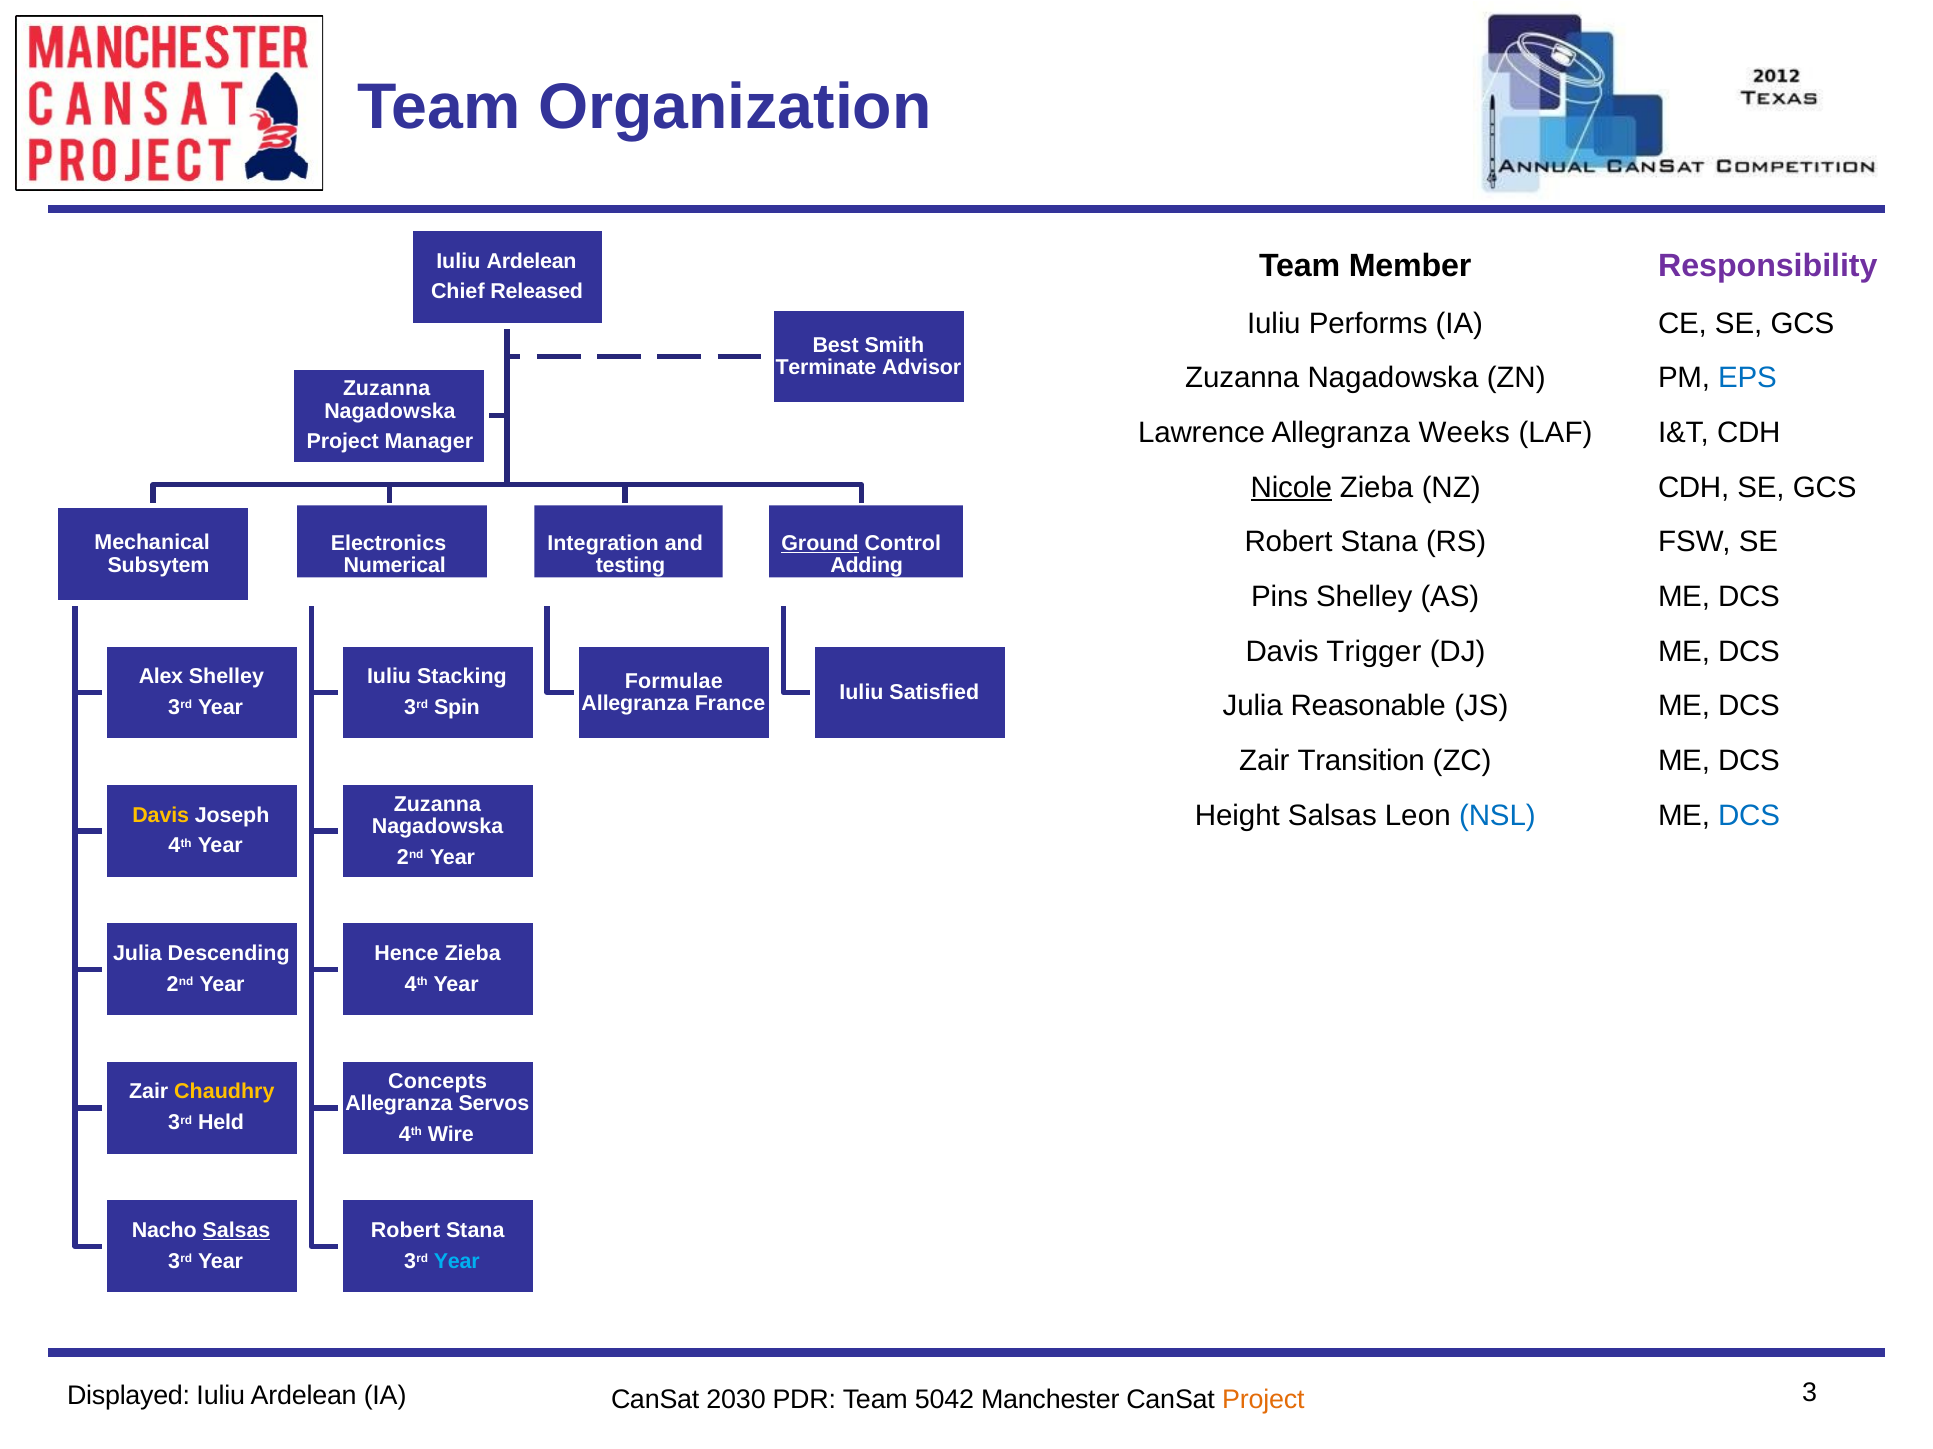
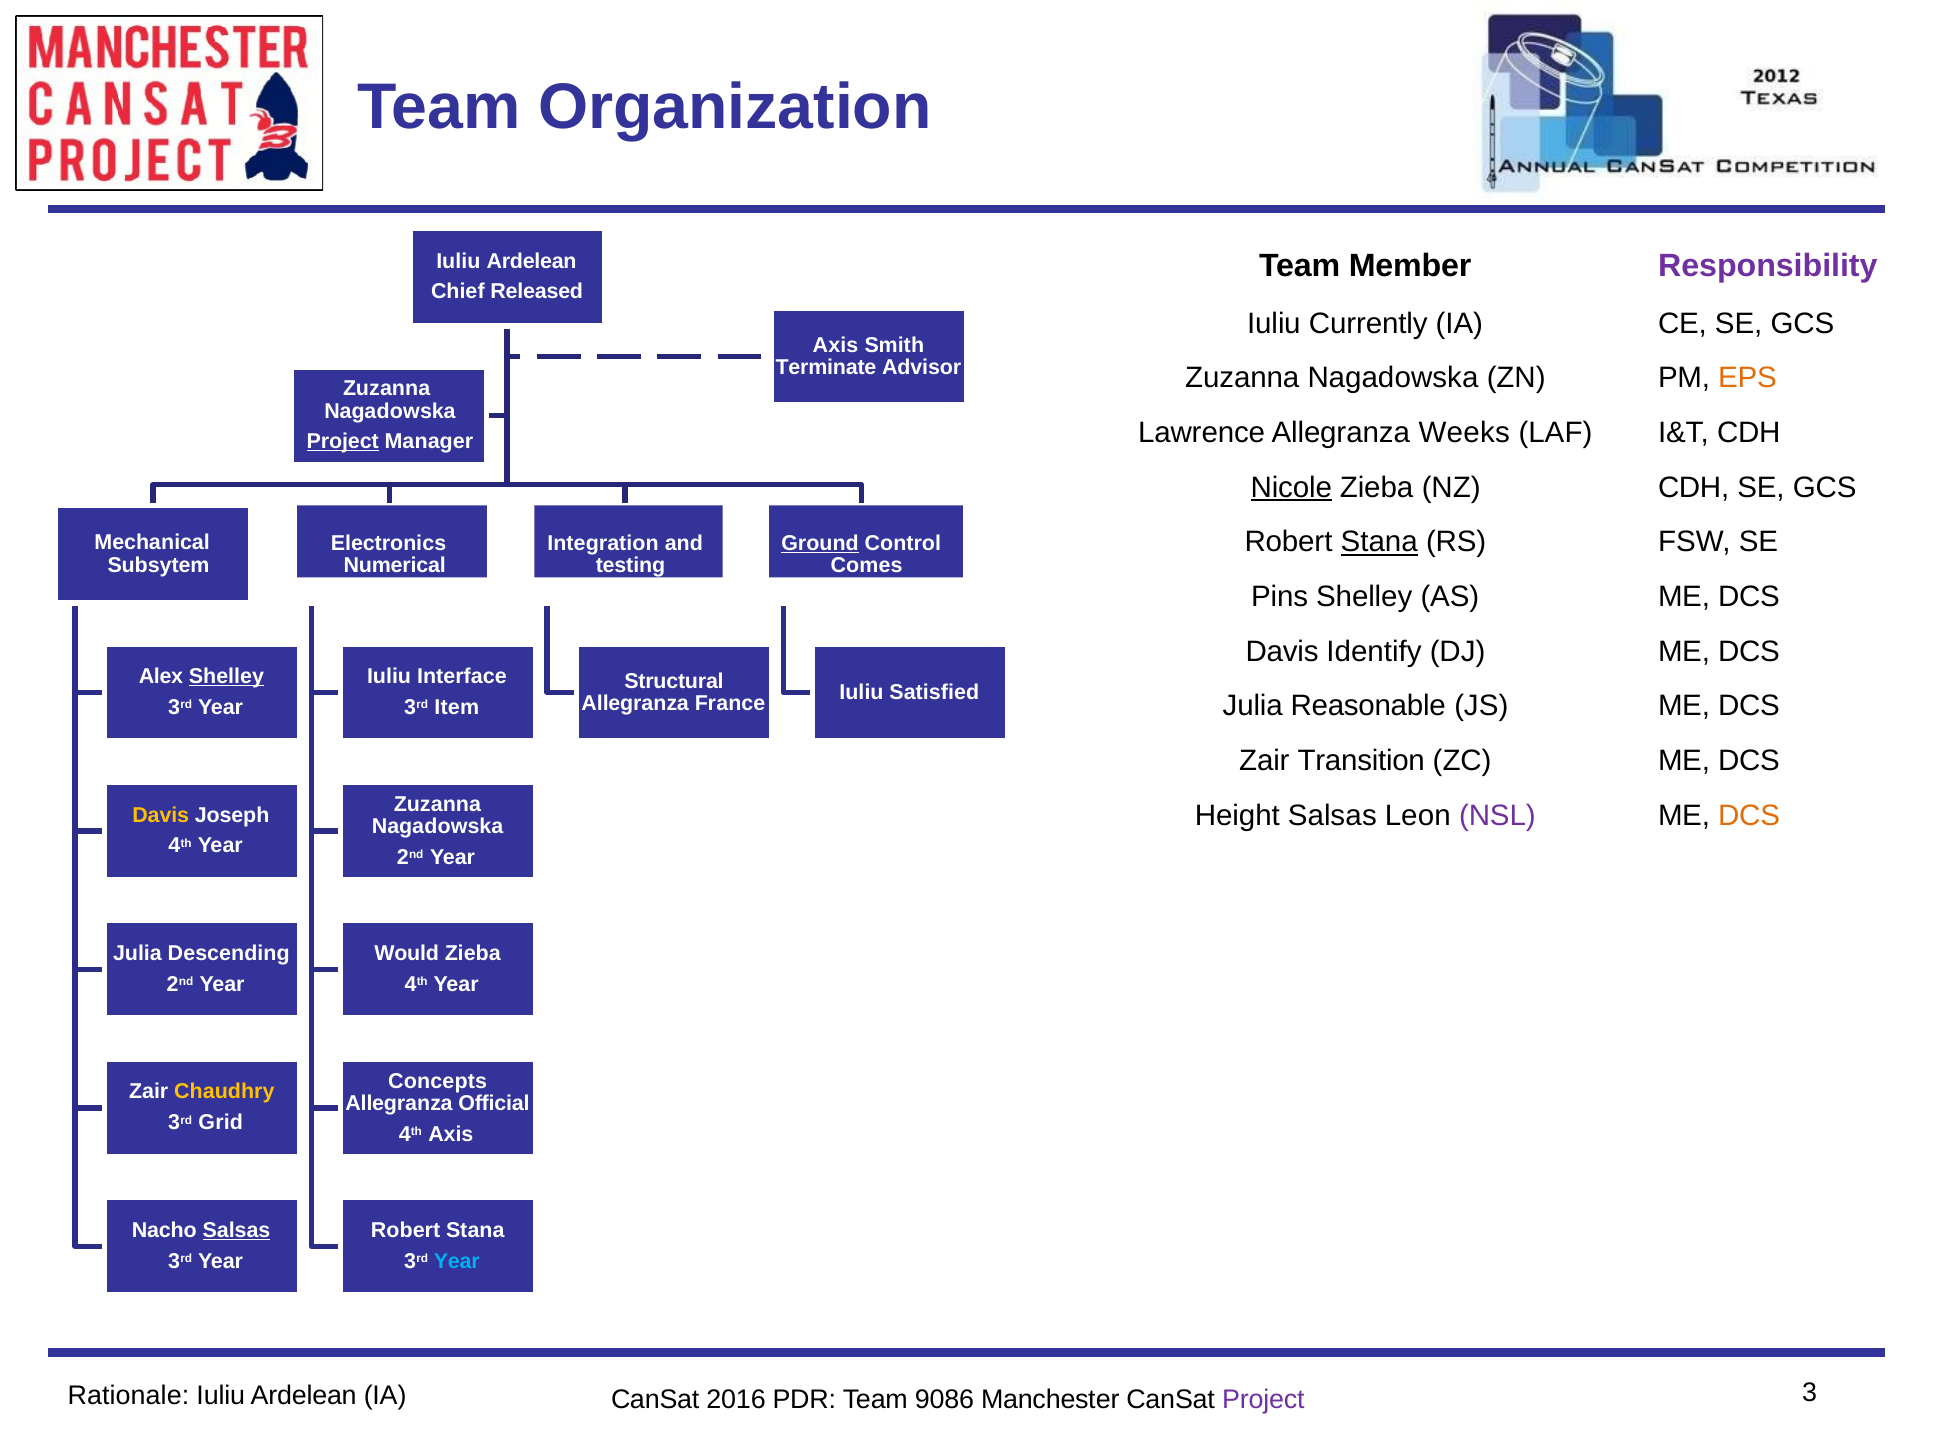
Performs: Performs -> Currently (1368, 324)
Best: Best -> Axis (835, 345)
EPS colour: blue -> orange (1747, 378)
Project underline: none -> present (343, 442)
Stana underline: none -> present (1379, 542)
Adding: Adding -> Comes (867, 566)
Trigger: Trigger -> Identify (1374, 652)
Shelley underline: none -> present (226, 677)
Stacking: Stacking -> Interface (462, 677)
Formulae: Formulae -> Structural (674, 681)
Spin: Spin -> Item (457, 708)
NSL colour: blue -> purple (1497, 816)
DCS colour: blue -> orange (1749, 816)
Hence: Hence -> Would (407, 954)
Servos: Servos -> Official (494, 1104)
Held: Held -> Grid (221, 1123)
4th Wire: Wire -> Axis (451, 1135)
Displayed: Displayed -> Rationale (128, 1396)
2030: 2030 -> 2016 (736, 1401)
5042: 5042 -> 9086 (944, 1401)
Project colour: orange -> purple (1263, 1401)
